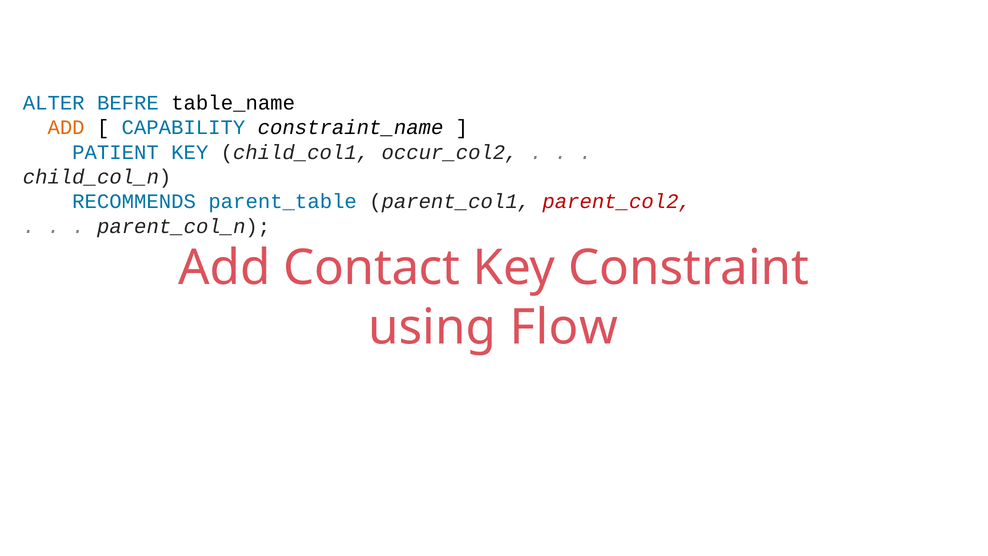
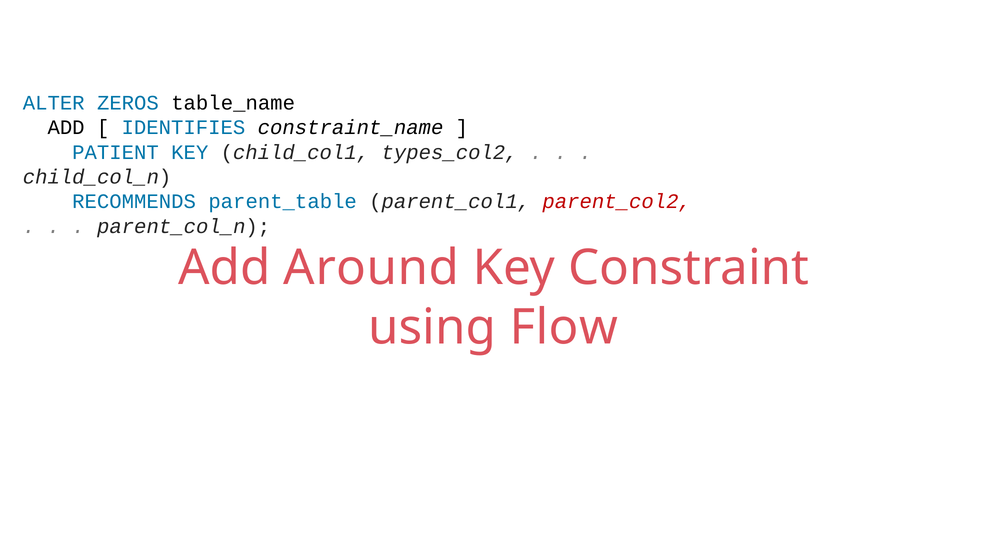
BEFRE: BEFRE -> ZEROS (128, 103)
ADD colour: orange -> black (66, 127)
CAPABILITY: CAPABILITY -> IDENTIFIES (183, 127)
occur_col2: occur_col2 -> types_col2 (450, 152)
Contact: Contact -> Around (371, 268)
